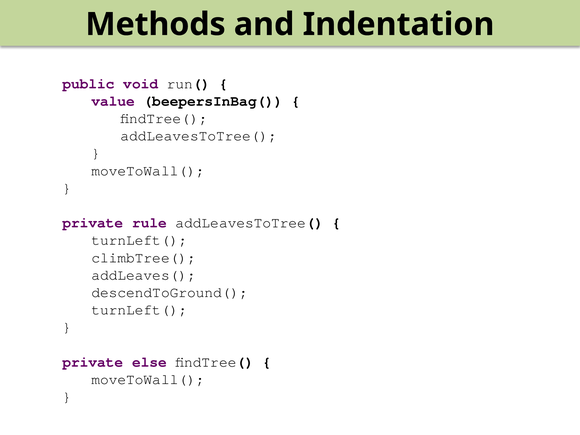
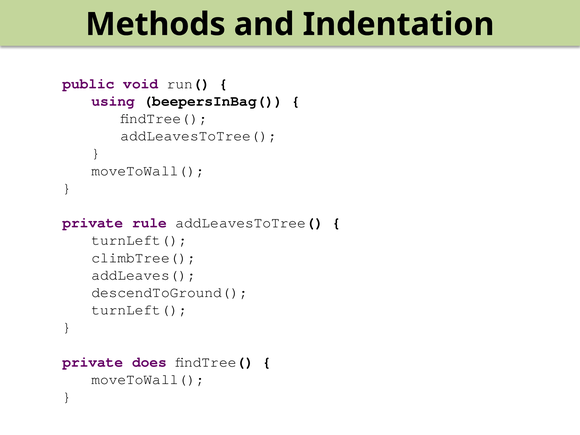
value: value -> using (113, 101)
else: else -> does (149, 362)
